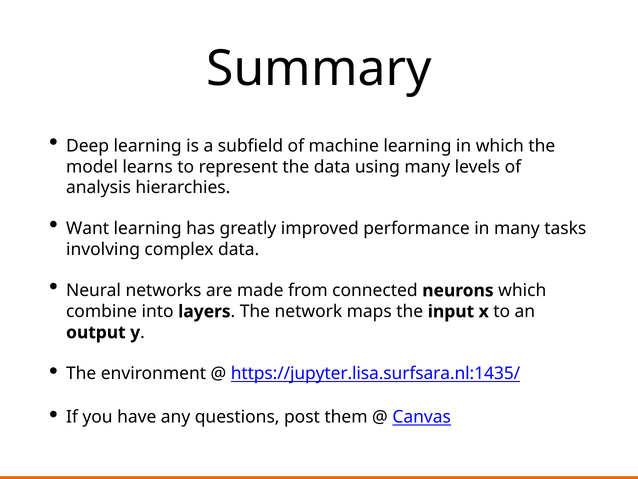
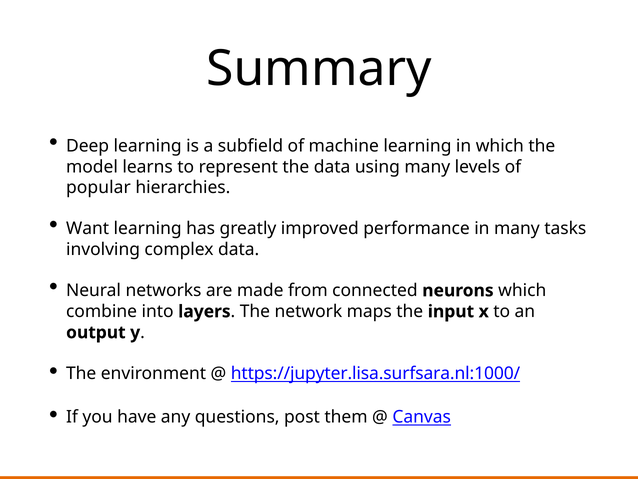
analysis: analysis -> popular (98, 188)
https://jupyter.lisa.surfsara.nl:1435/: https://jupyter.lisa.surfsara.nl:1435/ -> https://jupyter.lisa.surfsara.nl:1000/ (375, 373)
